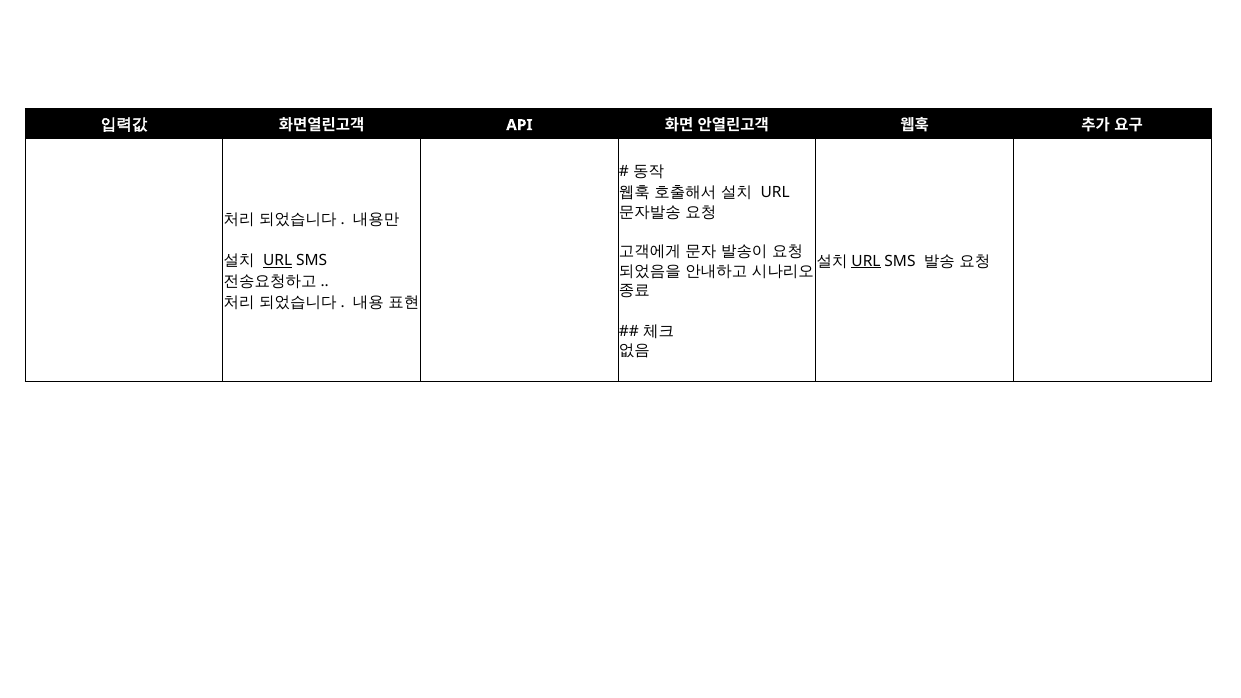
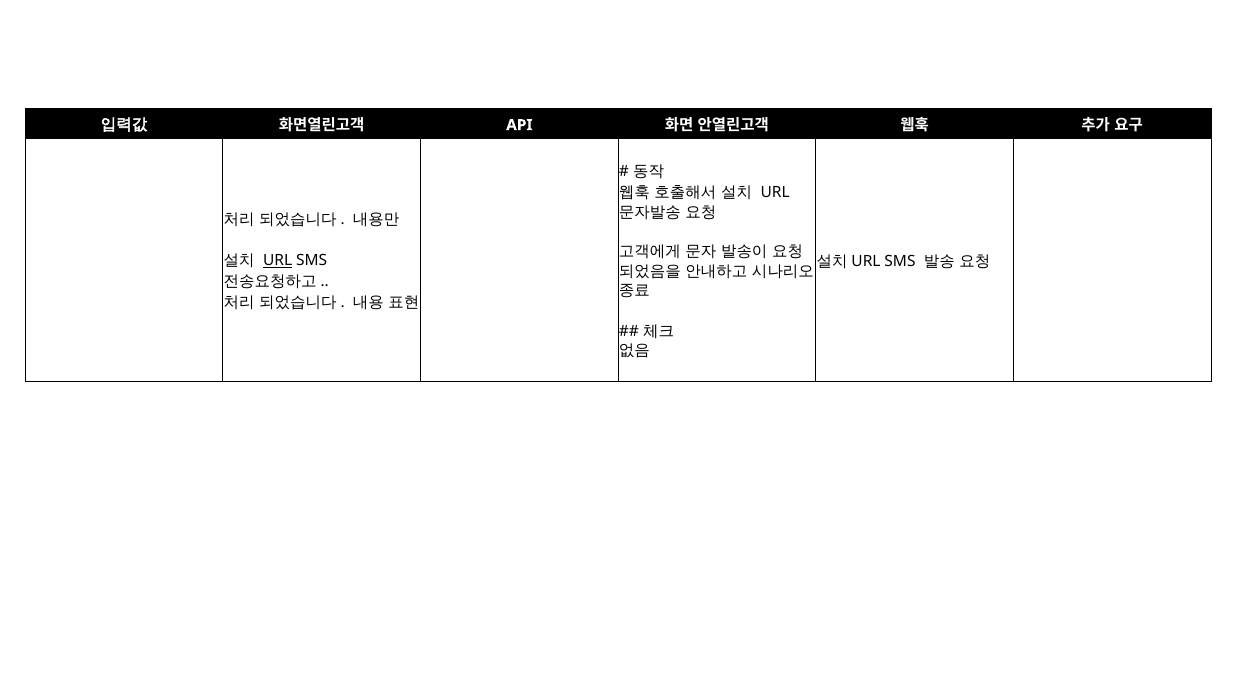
URL underline: present -> none (866, 261)
